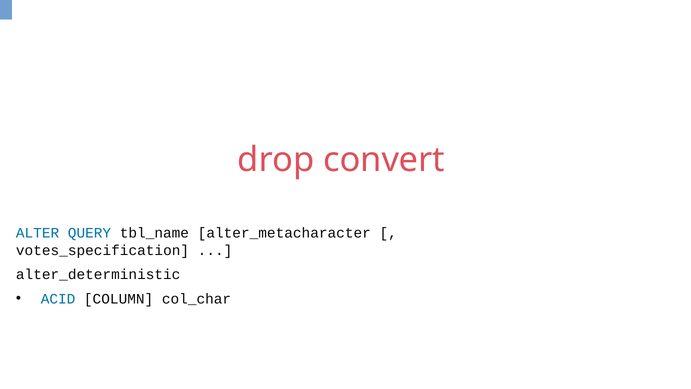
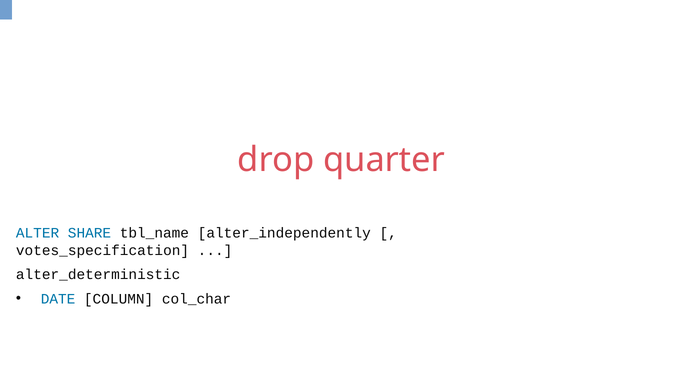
convert: convert -> quarter (384, 160)
QUERY: QUERY -> SHARE (89, 233)
alter_metacharacter: alter_metacharacter -> alter_independently (284, 233)
ACID: ACID -> DATE (58, 299)
